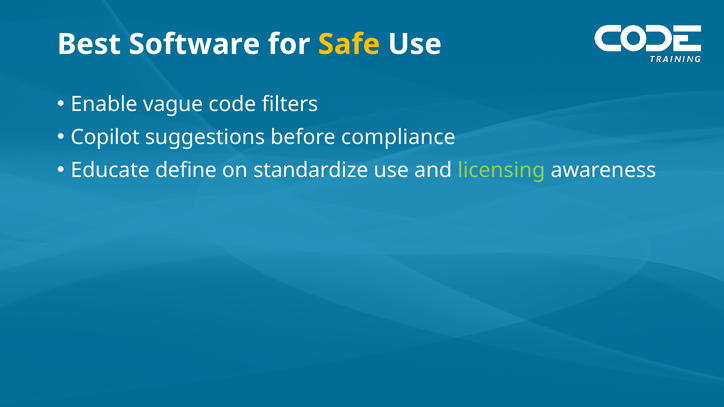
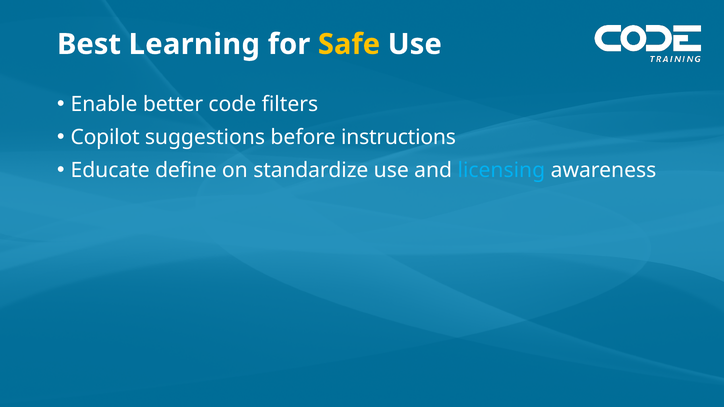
Software: Software -> Learning (194, 44)
vague: vague -> better (173, 105)
compliance: compliance -> instructions (398, 137)
licensing colour: light green -> light blue (501, 170)
